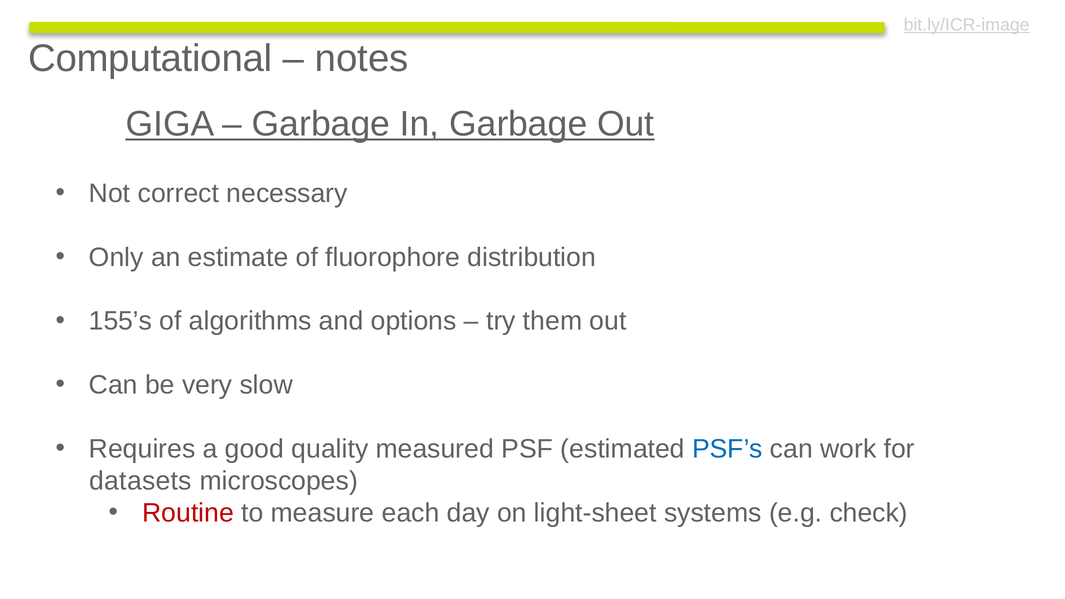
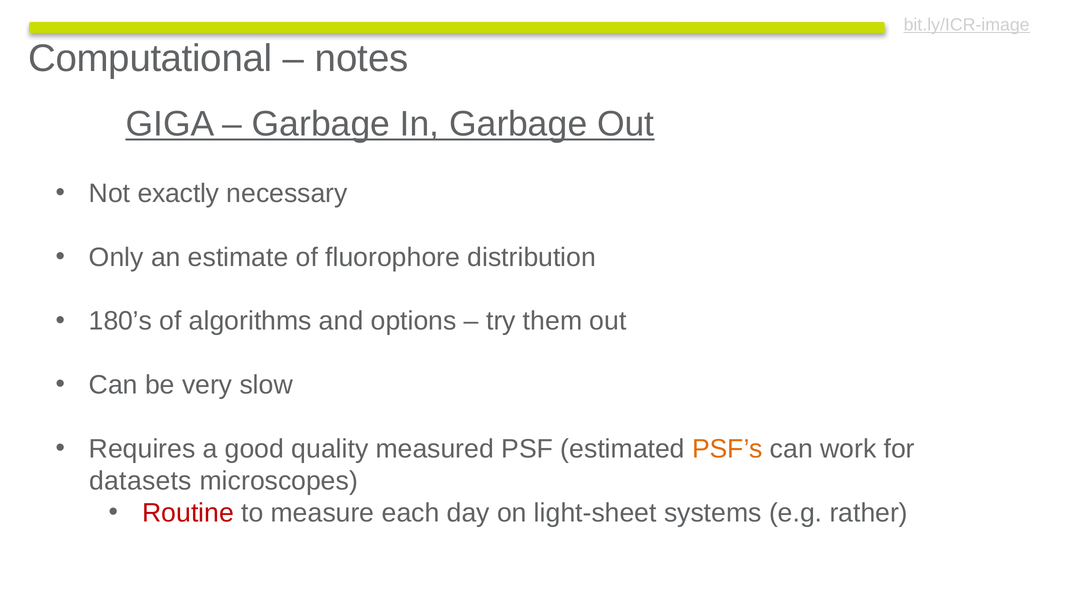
correct: correct -> exactly (178, 193)
155’s: 155’s -> 180’s (121, 321)
PSF’s colour: blue -> orange (727, 449)
check: check -> rather (869, 513)
